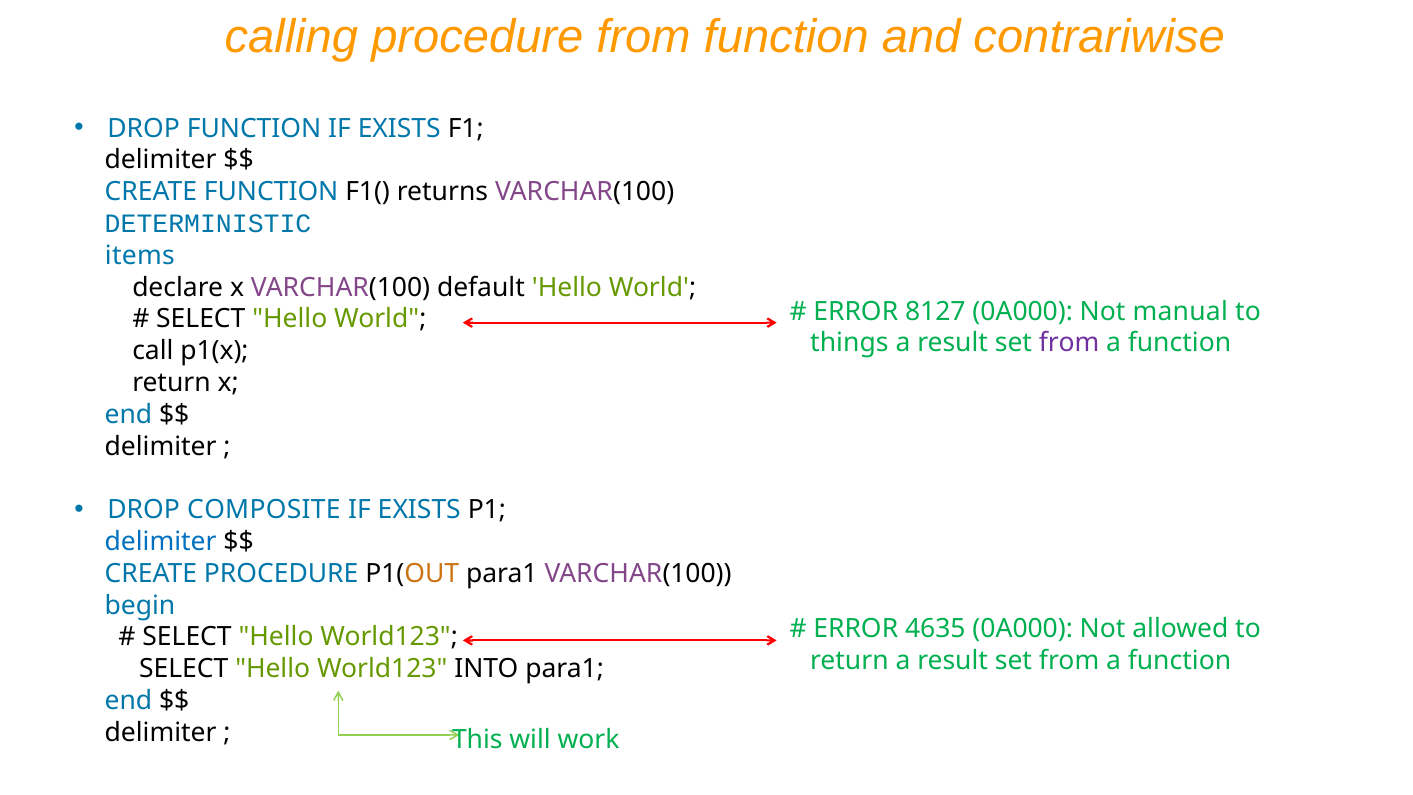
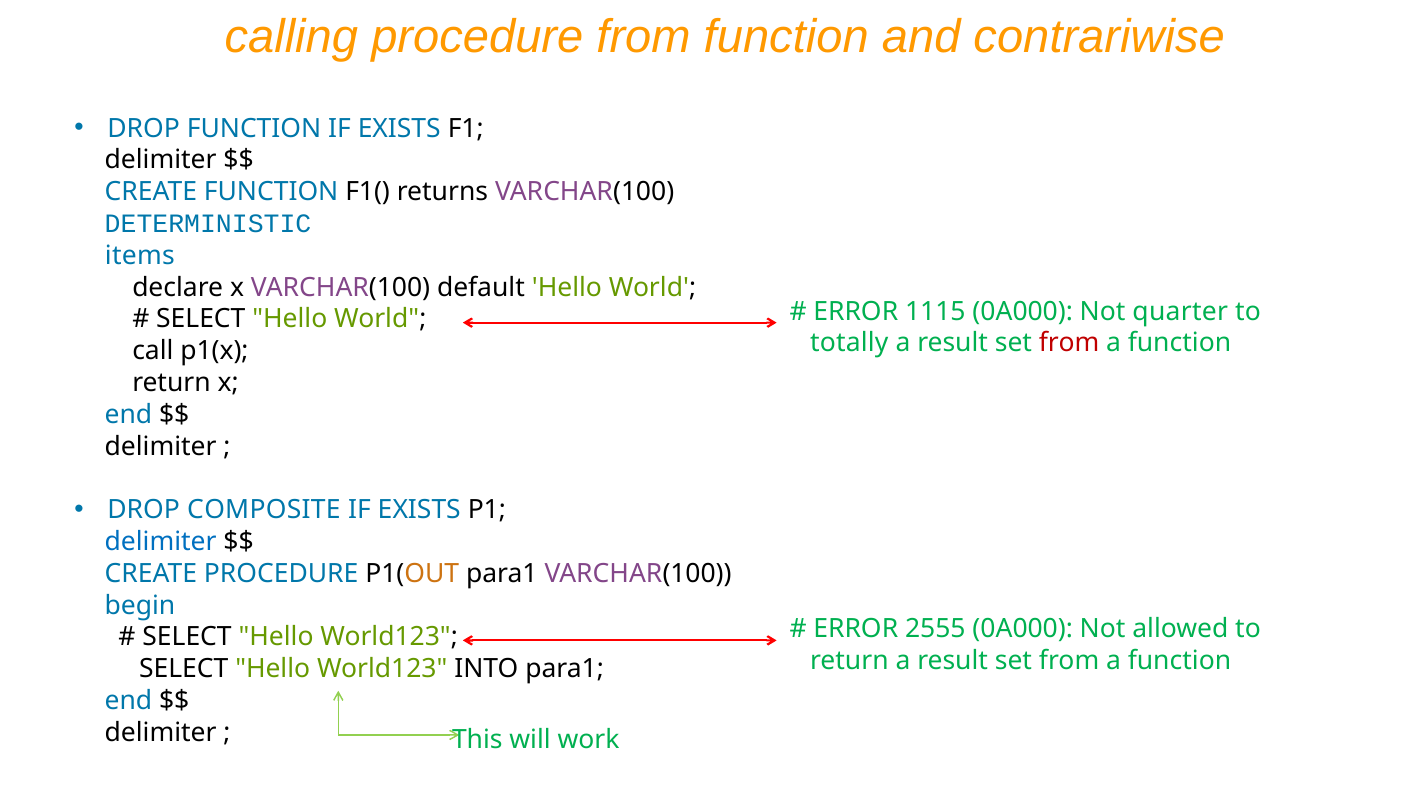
8127: 8127 -> 1115 (935, 311)
manual: manual -> quarter (1180, 311)
things: things -> totally (849, 343)
from colour: purple -> red (1069, 343)
4635: 4635 -> 2555 (935, 629)
